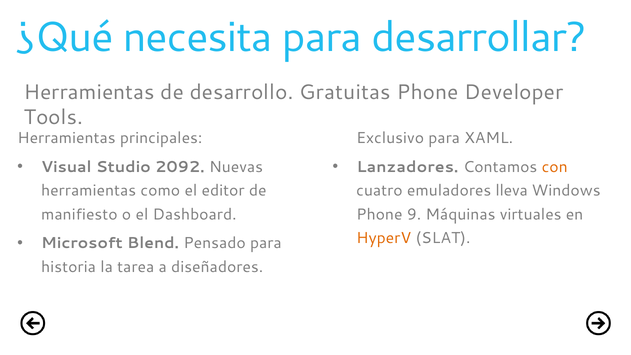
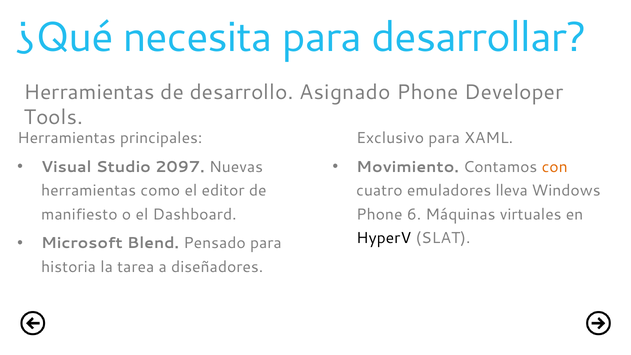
Gratuitas: Gratuitas -> Asignado (345, 92)
2092: 2092 -> 2097 (180, 167)
Lanzadores: Lanzadores -> Movimiento (408, 167)
9: 9 -> 6 (414, 214)
HyperV colour: orange -> black (384, 238)
